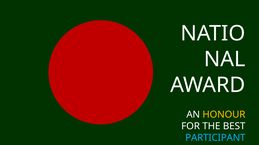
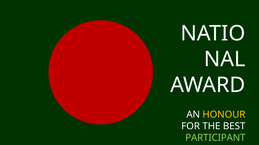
PARTICIPANT colour: light blue -> light green (215, 138)
